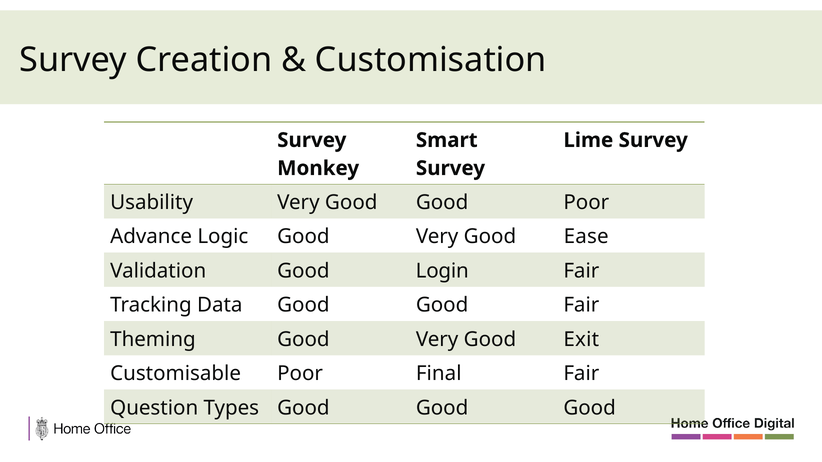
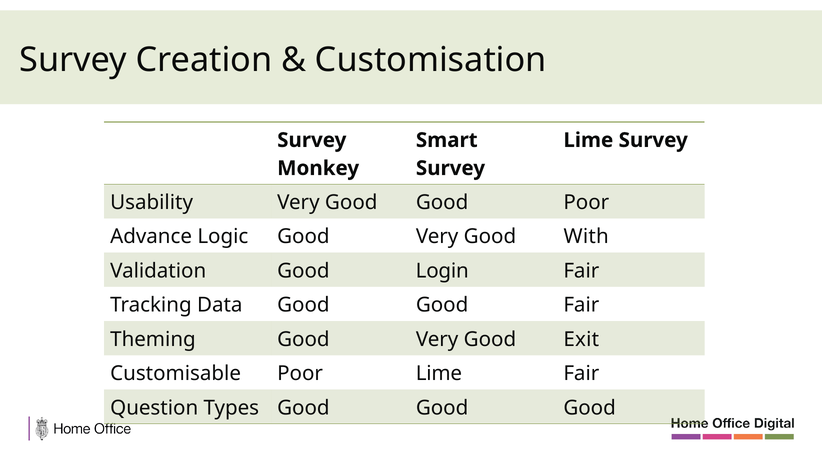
Ease: Ease -> With (586, 237)
Poor Final: Final -> Lime (439, 374)
